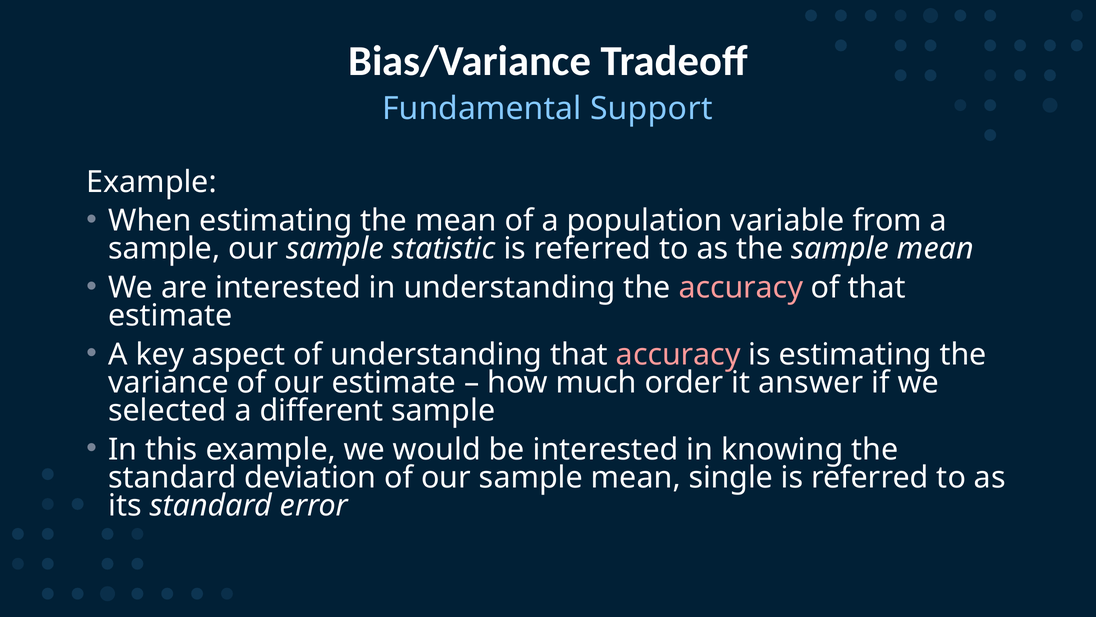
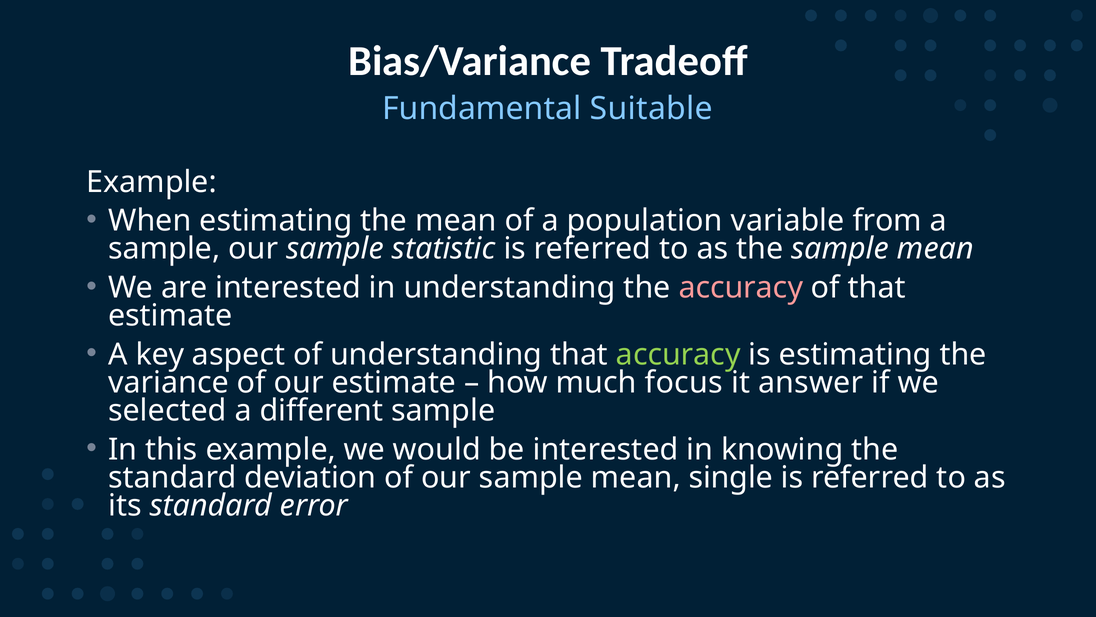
Support: Support -> Suitable (651, 109)
accuracy colour: pink -> light green (678, 354)
order: order -> focus (684, 382)
